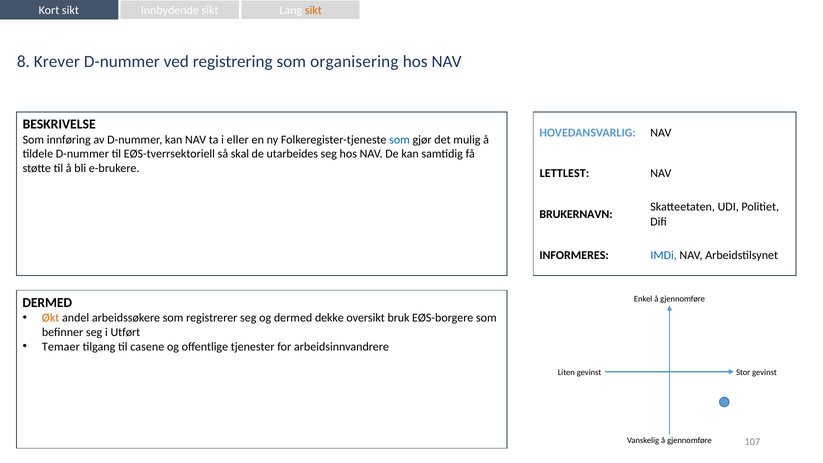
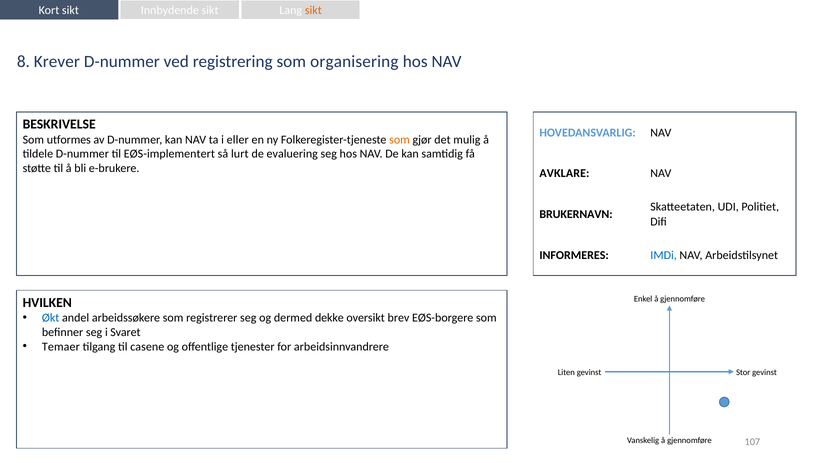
innføring: innføring -> utformes (69, 140)
som colour: blue -> orange (400, 140)
EØS-tverrsektoriell: EØS-tverrsektoriell -> EØS-implementert (169, 154)
skal: skal -> lurt (240, 154)
utarbeides: utarbeides -> evaluering (292, 154)
LETTLEST: LETTLEST -> AVKLARE (564, 173)
DERMED: DERMED -> HVILKEN (47, 302)
Økt colour: orange -> blue (51, 318)
bruk: bruk -> brev (398, 318)
Utført: Utført -> Svaret (125, 332)
